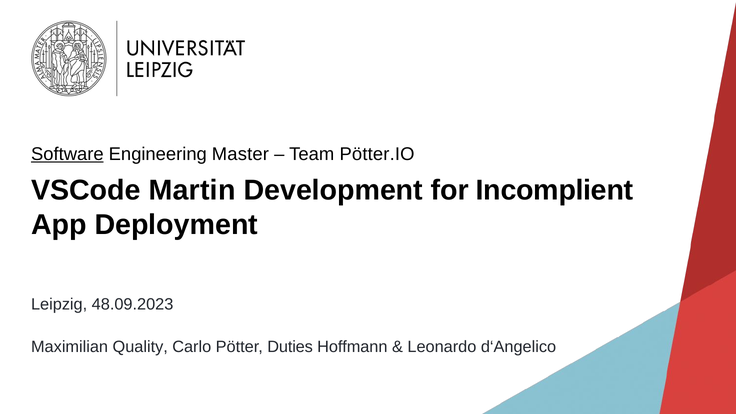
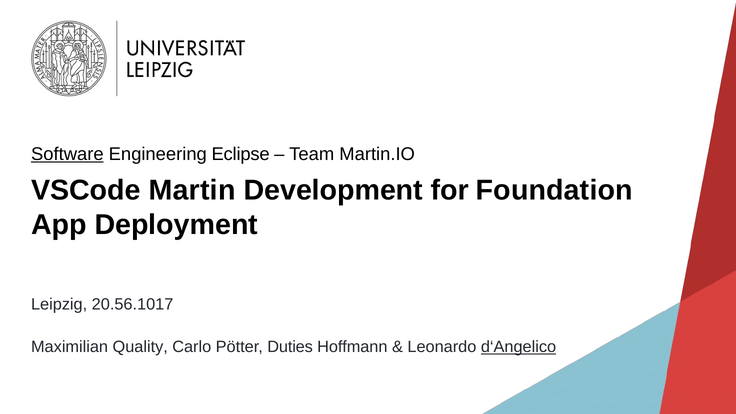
Master: Master -> Eclipse (241, 154)
Pötter.IO: Pötter.IO -> Martin.IO (377, 154)
Incomplient: Incomplient -> Foundation (554, 190)
48.09.2023: 48.09.2023 -> 20.56.1017 (133, 304)
d‘Angelico underline: none -> present (519, 347)
